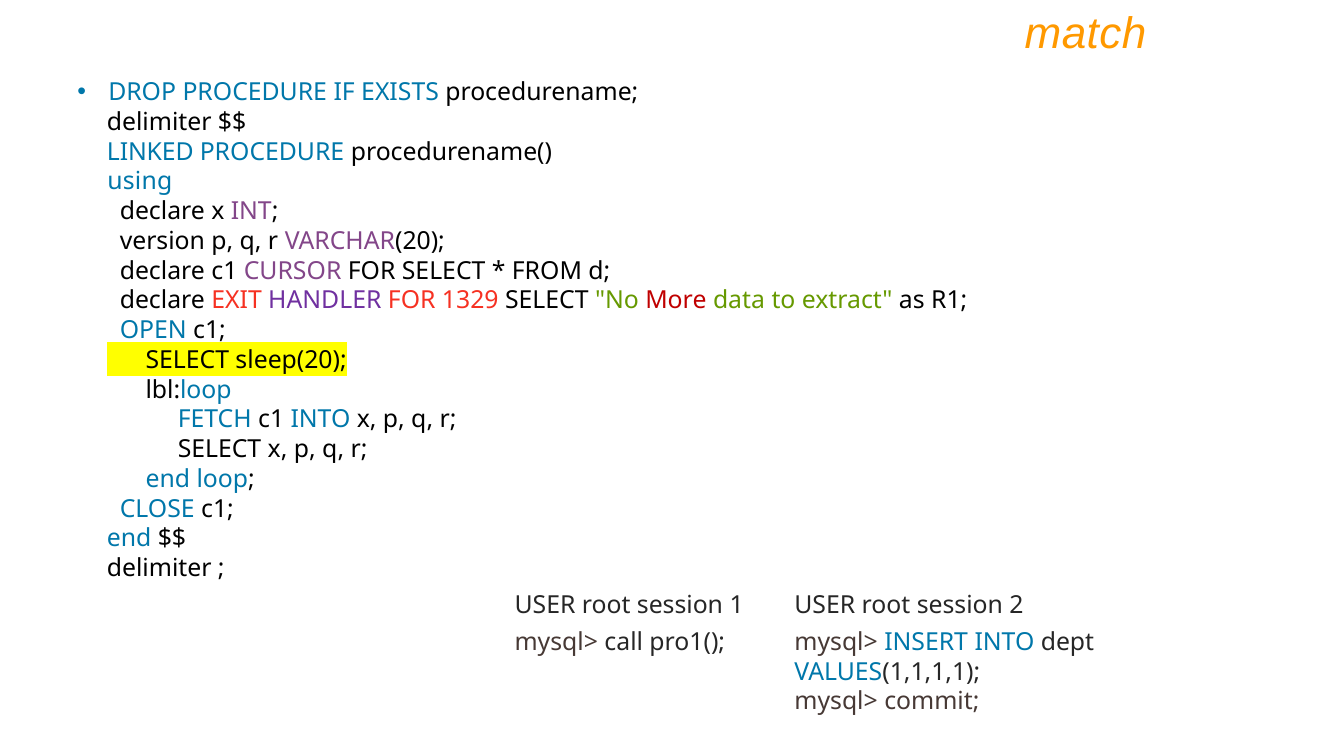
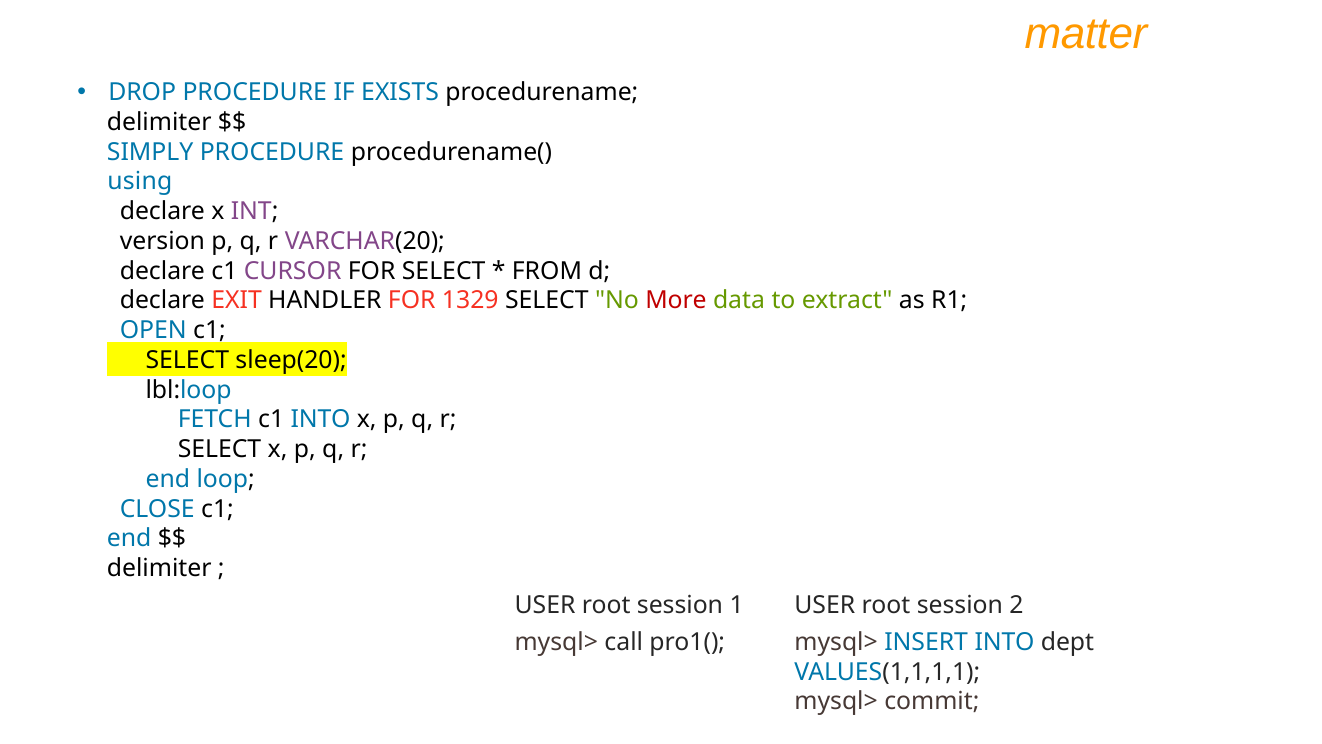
match: match -> matter (1086, 34)
LINKED: LINKED -> SIMPLY (150, 152)
HANDLER colour: purple -> black (325, 300)
